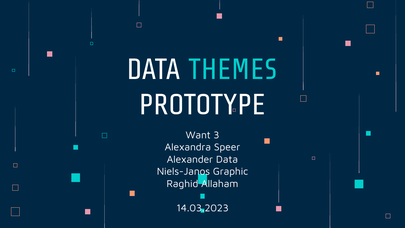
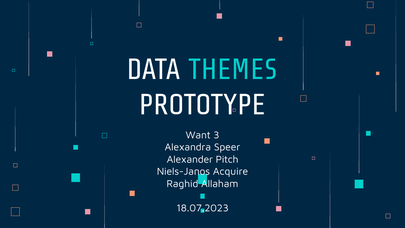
Alexander Data: Data -> Pitch (227, 159)
Graphic: Graphic -> Acquire (231, 171)
14.03.2023: 14.03.2023 -> 18.07.2023 (202, 208)
